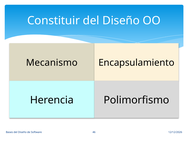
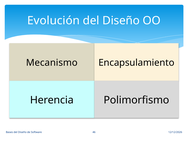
Constituir: Constituir -> Evolución (53, 21)
